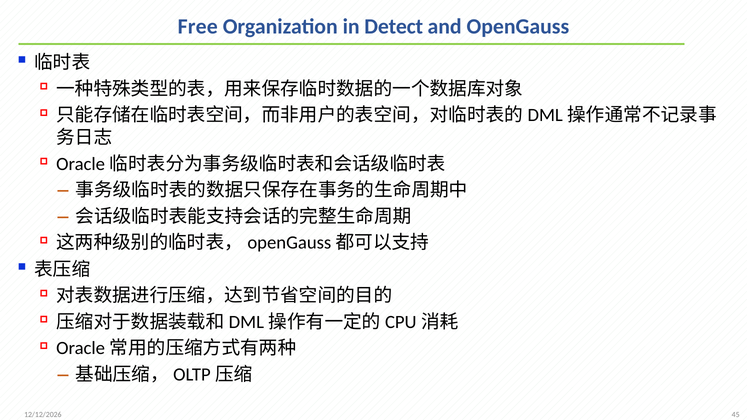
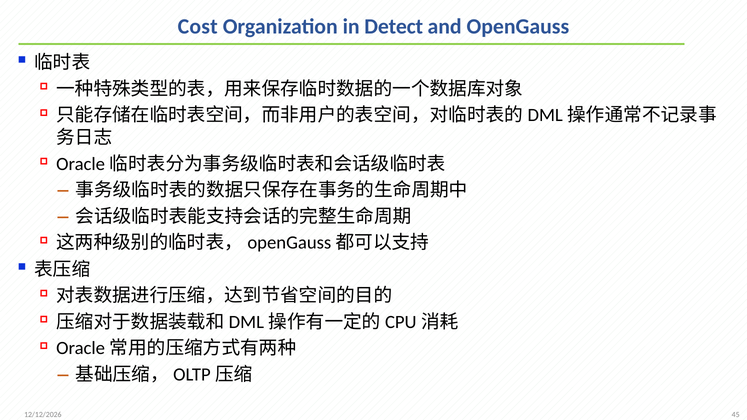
Free: Free -> Cost (198, 26)
